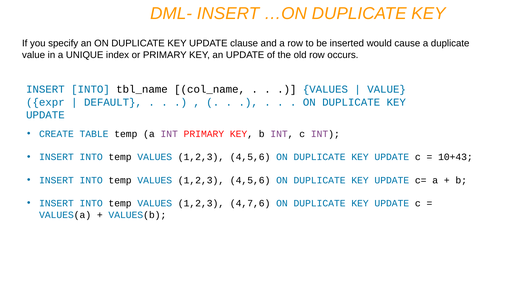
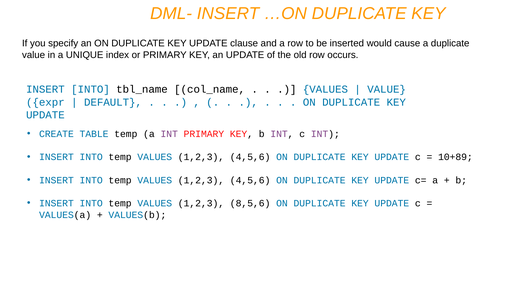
10+43: 10+43 -> 10+89 (455, 157)
4,7,6: 4,7,6 -> 8,5,6 (250, 203)
